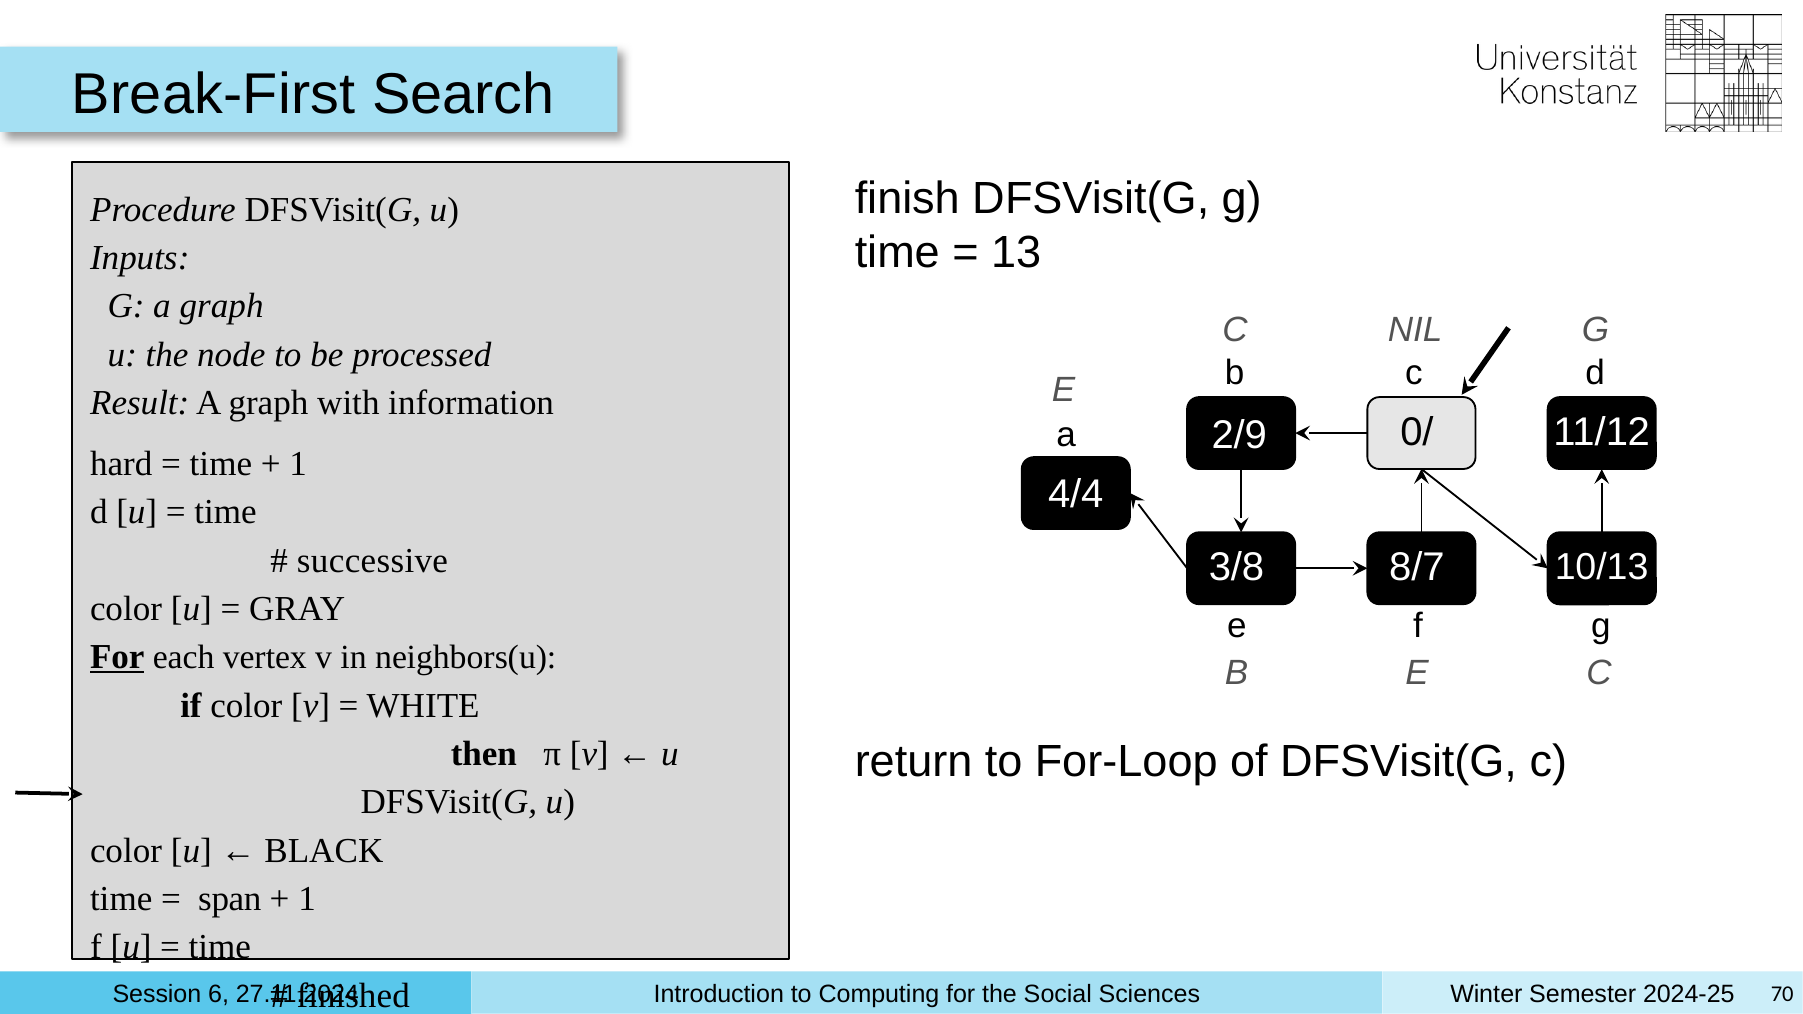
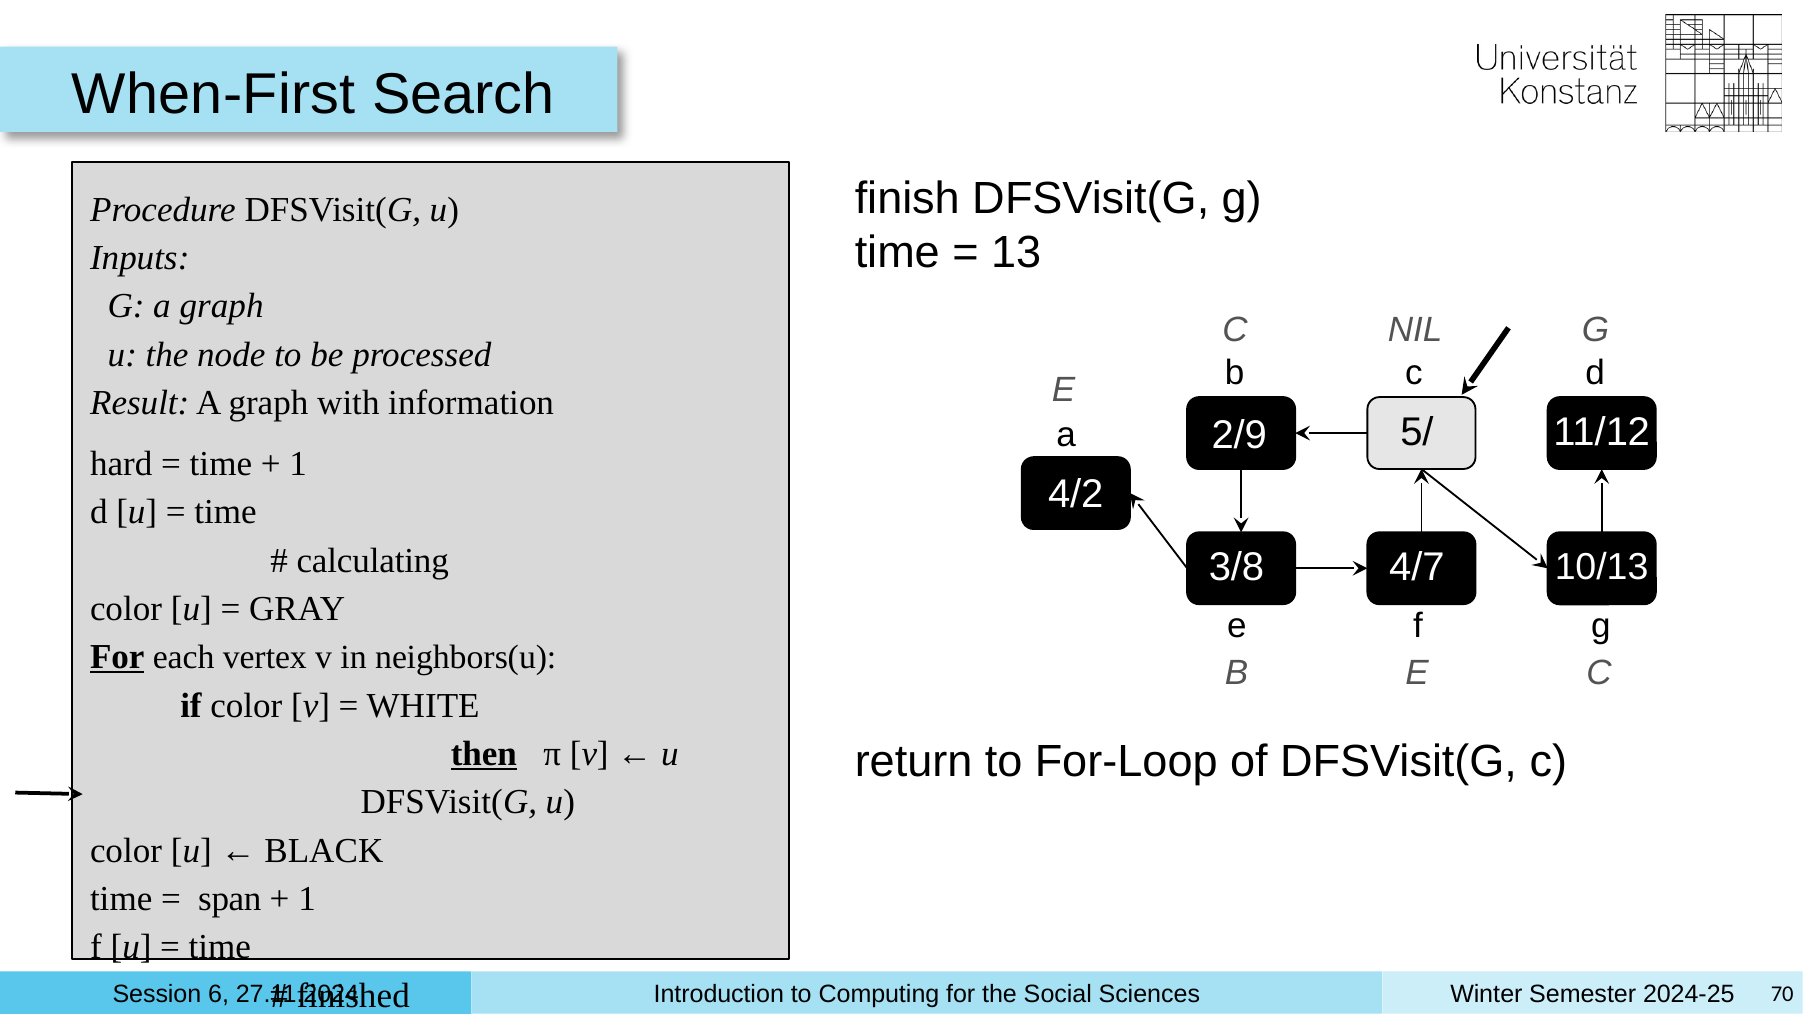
Break-First: Break-First -> When-First (214, 94)
0/: 0/ -> 5/ (1417, 432)
4/4: 4/4 -> 4/2 (1076, 494)
successive: successive -> calculating (373, 561)
8/7: 8/7 -> 4/7 (1417, 568)
then underline: none -> present (484, 754)
